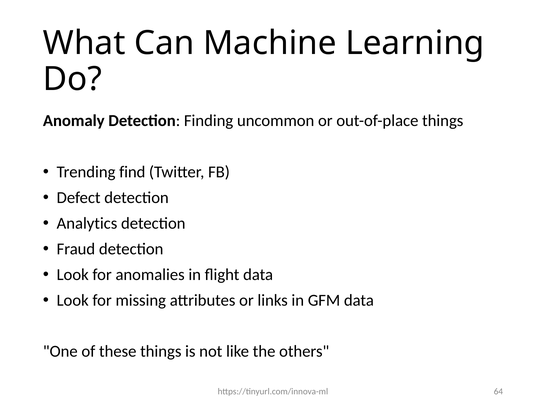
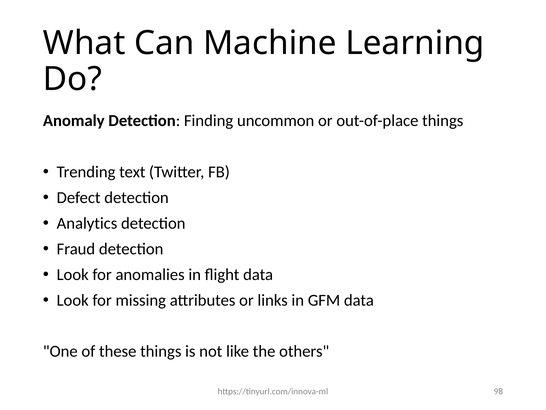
find: find -> text (132, 172)
64: 64 -> 98 (498, 391)
